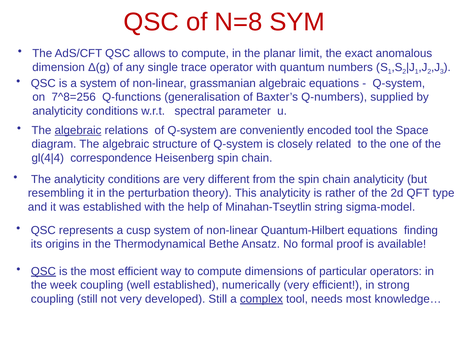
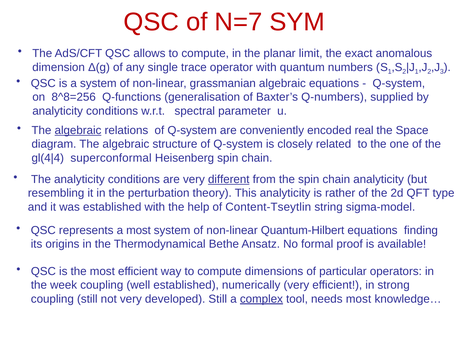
N=8: N=8 -> N=7 (238, 22)
7^8=256: 7^8=256 -> 8^8=256 (74, 97)
encoded tool: tool -> real (364, 131)
correspondence: correspondence -> superconformal (111, 158)
different underline: none -> present (229, 180)
Minahan-Tseytlin: Minahan-Tseytlin -> Content-Tseytlin (268, 207)
a cusp: cusp -> most (139, 231)
QSC underline: present -> none (43, 272)
